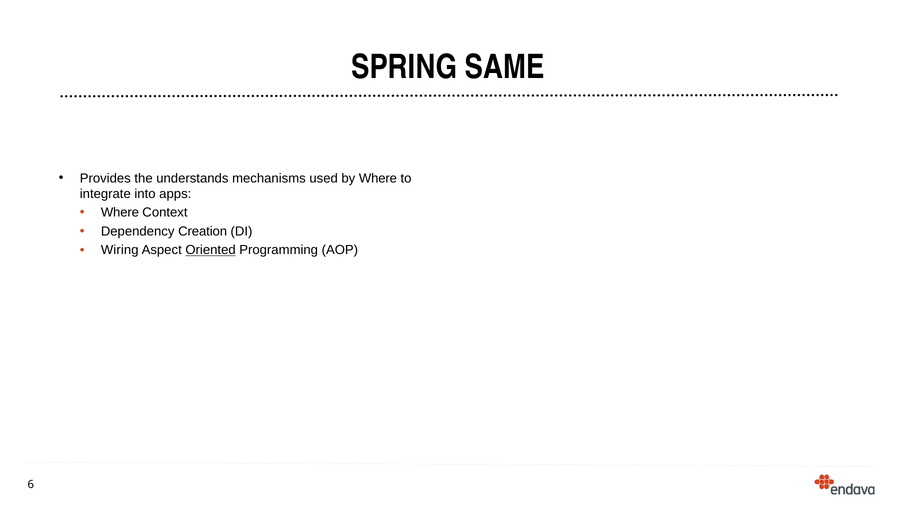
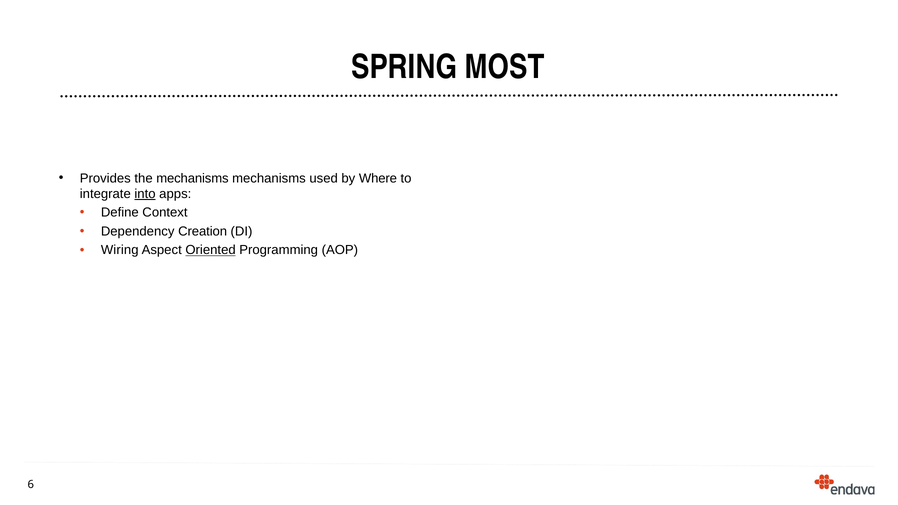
SAME: SAME -> MOST (505, 67)
the understands: understands -> mechanisms (192, 178)
into underline: none -> present (145, 194)
Where: Where -> Define (120, 213)
